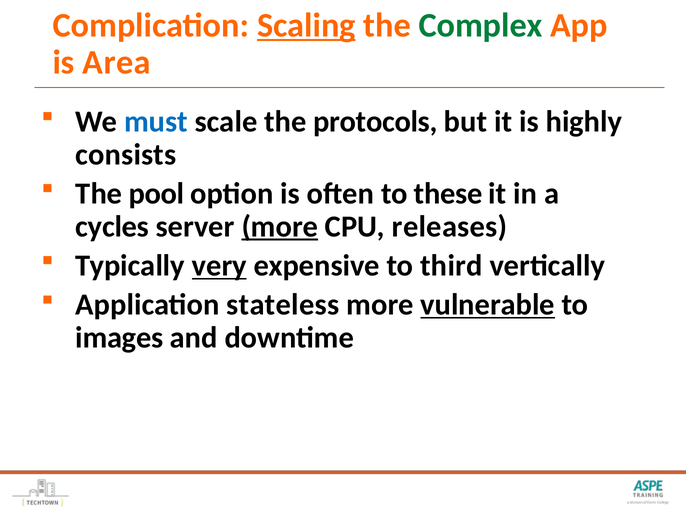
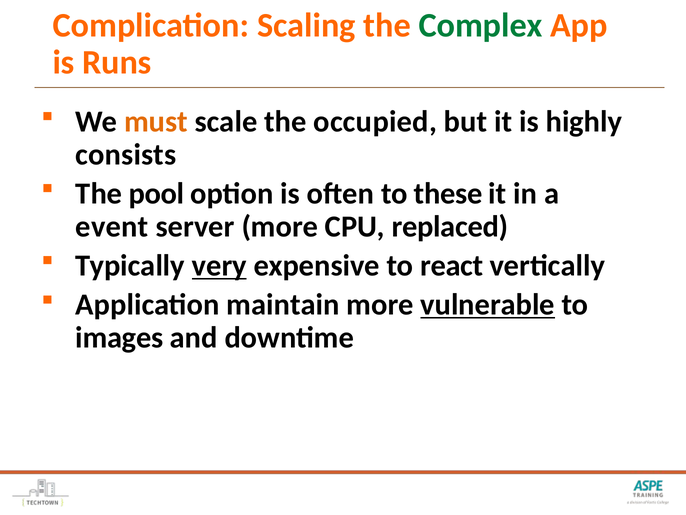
Scaling underline: present -> none (306, 25)
Area: Area -> Runs (117, 62)
must colour: blue -> orange (156, 121)
protocols: protocols -> occupied (375, 121)
cycles: cycles -> event (112, 226)
more underline: present -> none (280, 226)
releases: releases -> replaced (450, 226)
third: third -> react (452, 265)
stateless: stateless -> maintain (283, 304)
